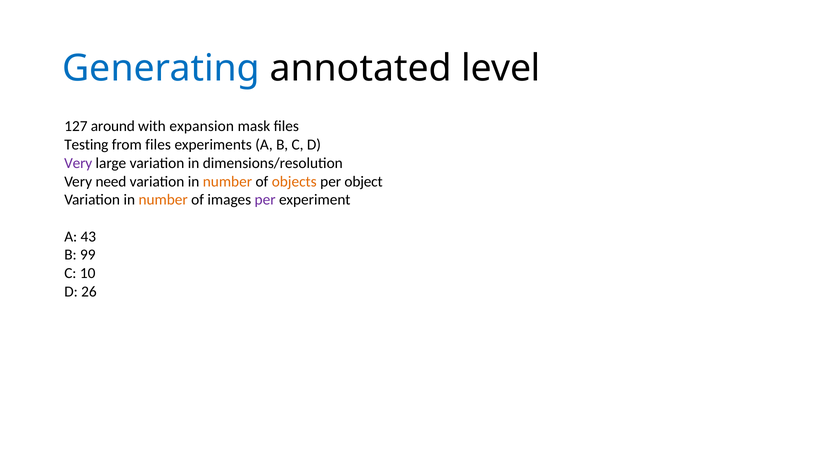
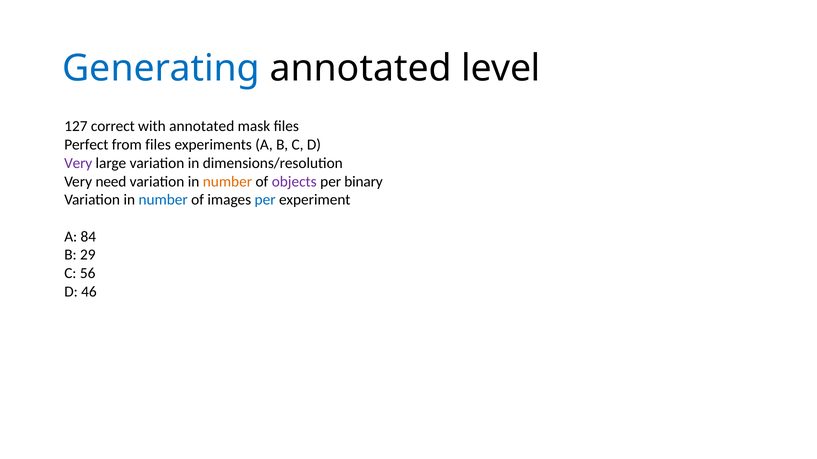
around: around -> correct (113, 127)
with expansion: expansion -> annotated (202, 127)
Testing: Testing -> Perfect (86, 145)
objects colour: orange -> purple (294, 182)
object: object -> binary (364, 182)
number colour: orange -> blue (163, 200)
per colour: purple -> blue (265, 200)
43: 43 -> 84 (88, 237)
99: 99 -> 29 (88, 255)
10: 10 -> 56 (88, 274)
26: 26 -> 46 (89, 292)
